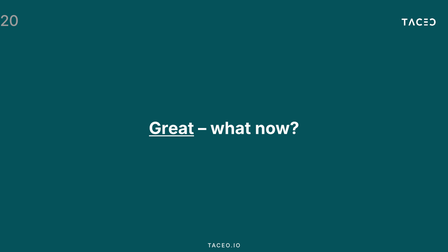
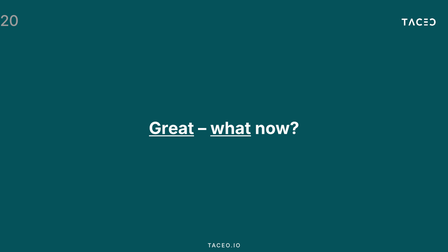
what underline: none -> present (231, 128)
